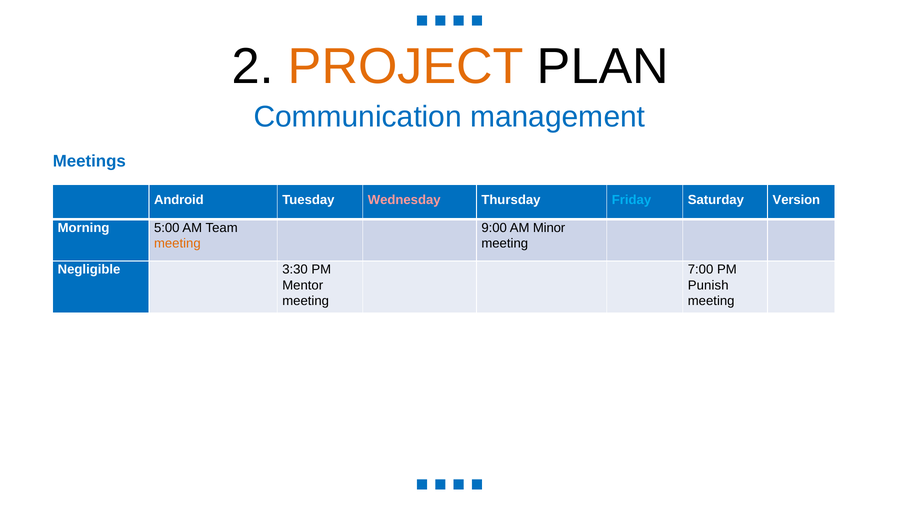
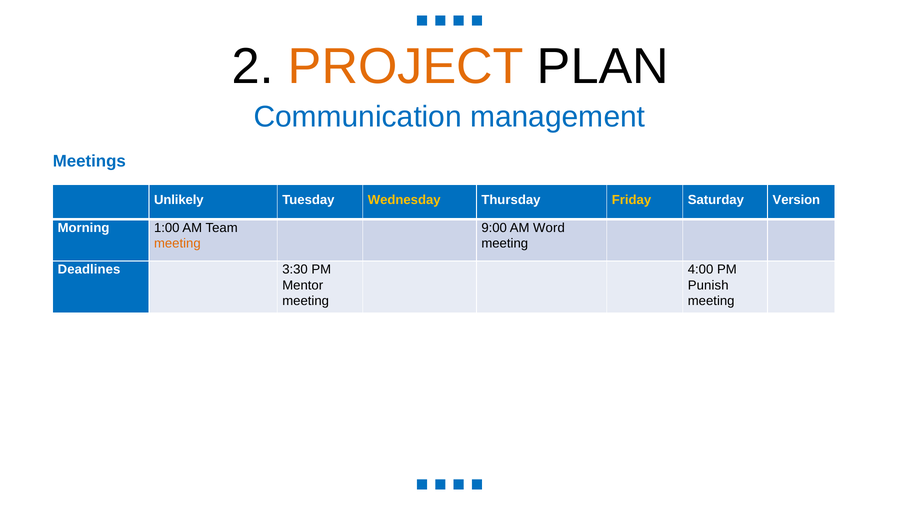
Android: Android -> Unlikely (179, 200)
Wednesday colour: pink -> yellow (404, 200)
Friday colour: light blue -> yellow (632, 200)
5:00: 5:00 -> 1:00 (167, 228)
Minor: Minor -> Word (549, 228)
Negligible: Negligible -> Deadlines (89, 270)
7:00: 7:00 -> 4:00 (701, 270)
